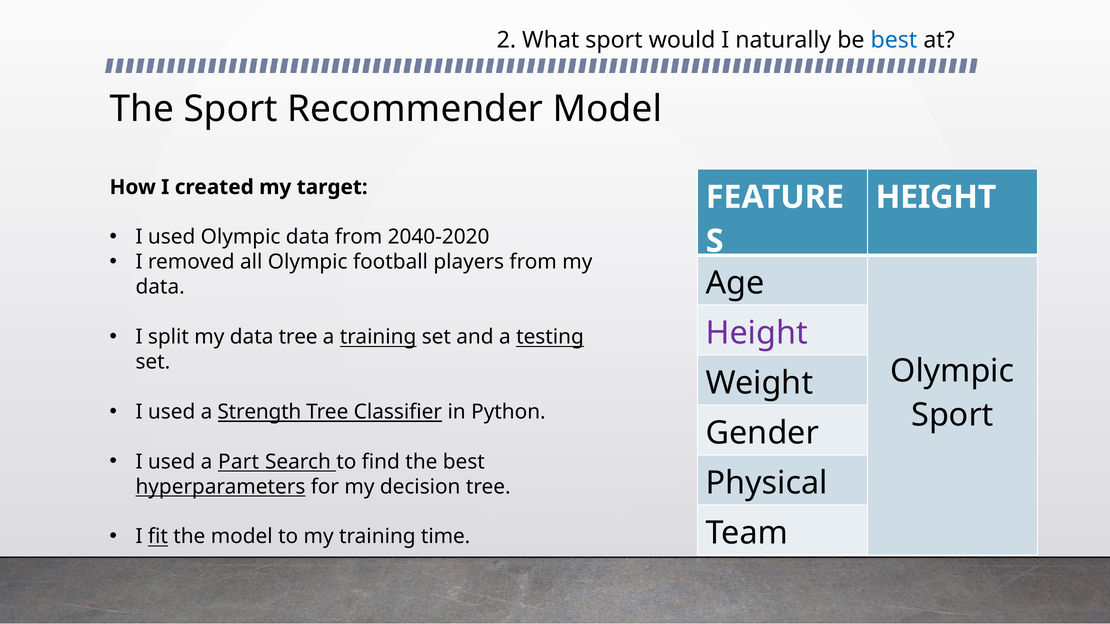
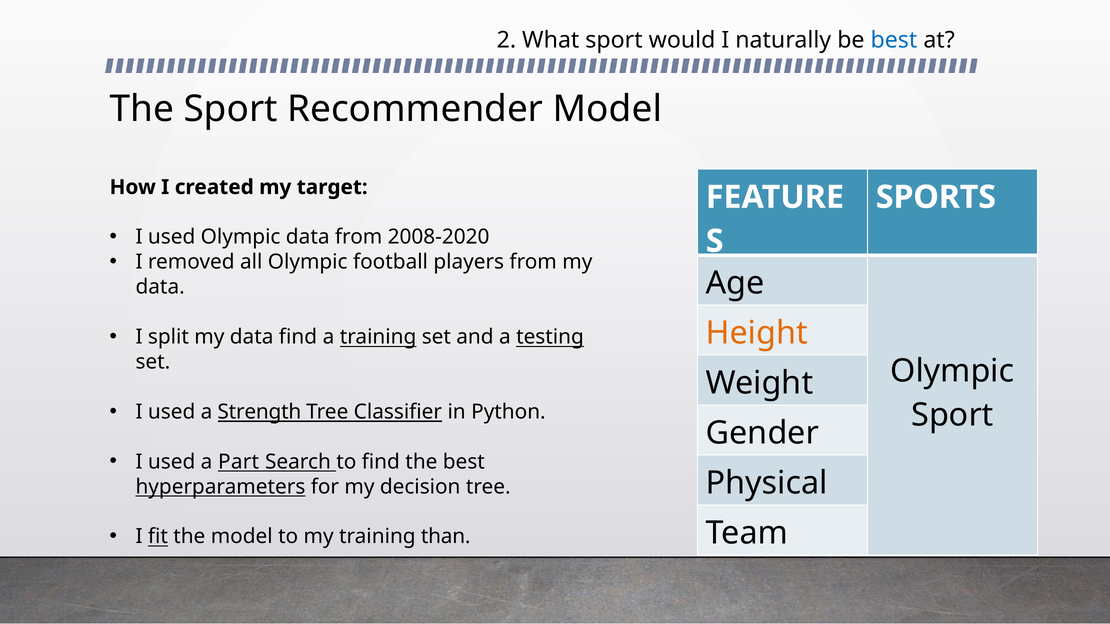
HEIGHT: HEIGHT -> SPORTS (936, 197)
2040-2020: 2040-2020 -> 2008-2020 (439, 237)
Height colour: purple -> orange (757, 333)
data tree: tree -> find (298, 337)
time: time -> than (446, 537)
